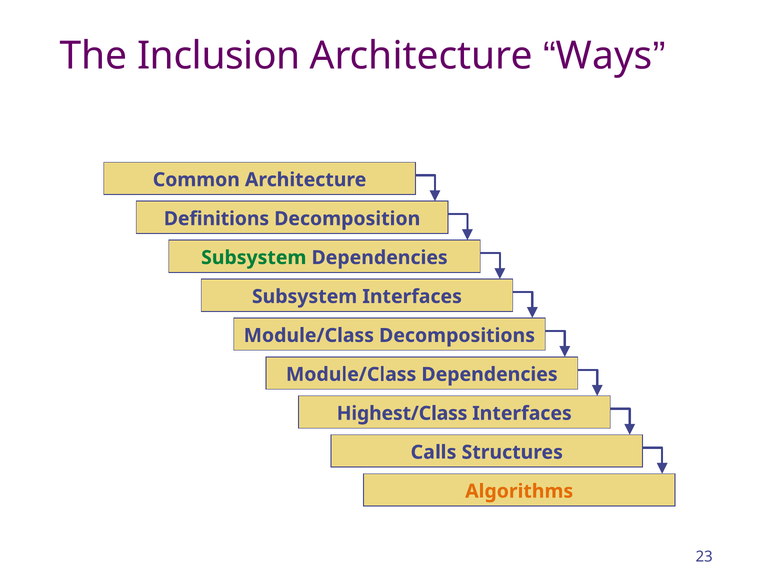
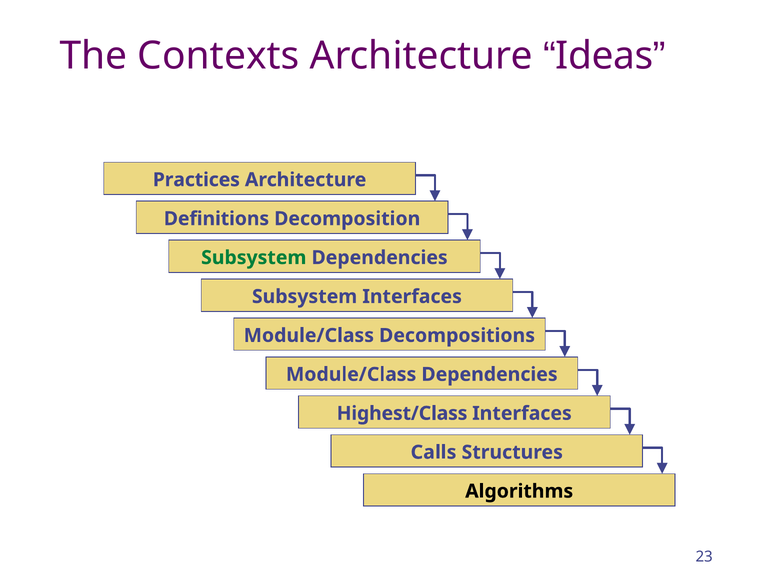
Inclusion: Inclusion -> Contexts (219, 56)
Ways: Ways -> Ideas (604, 56)
Common: Common -> Practices (196, 180)
Algorithms colour: orange -> black (519, 491)
